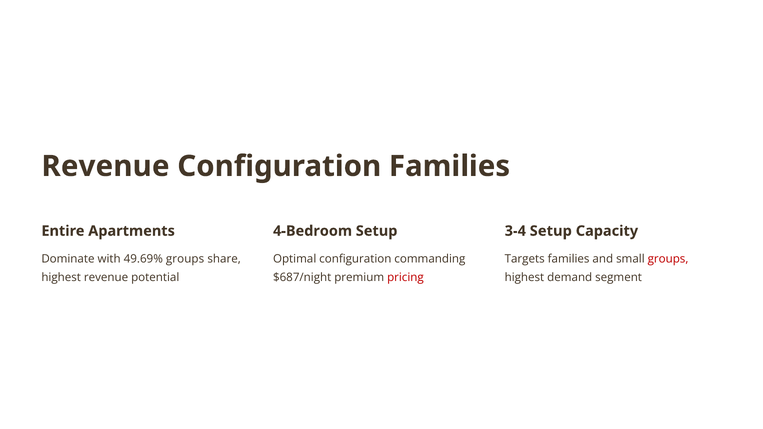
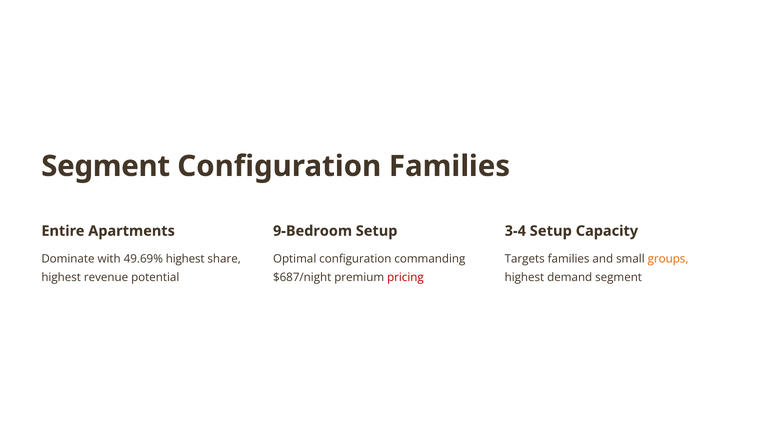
Revenue: Revenue -> Segment (106, 166)
4-Bedroom: 4-Bedroom -> 9-Bedroom (313, 231)
49.69% groups: groups -> highest (185, 259)
groups colour: red -> orange (668, 259)
